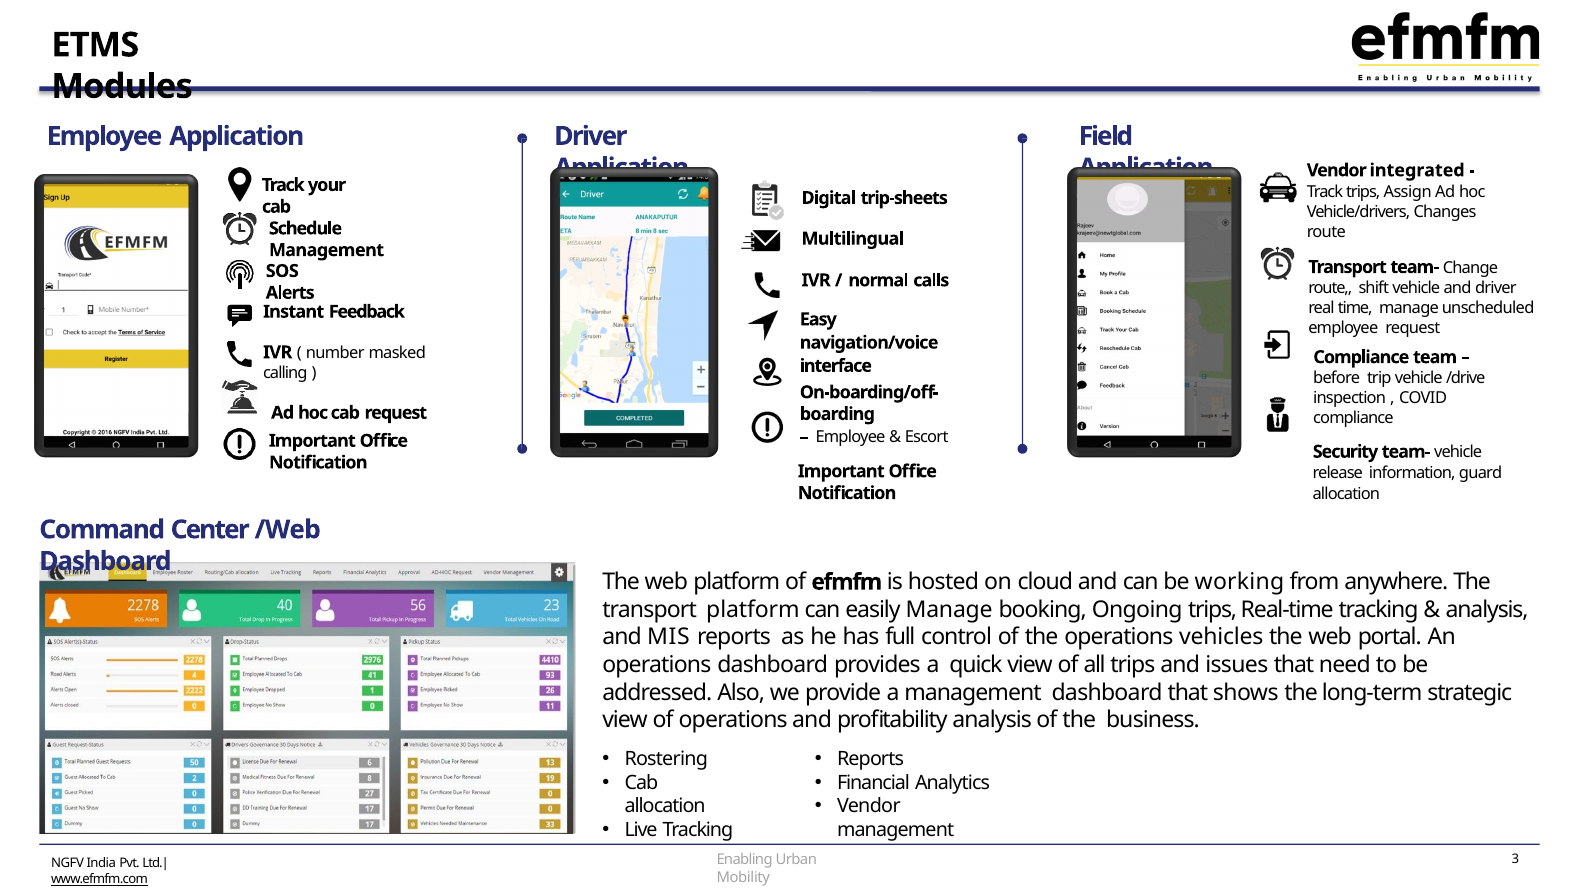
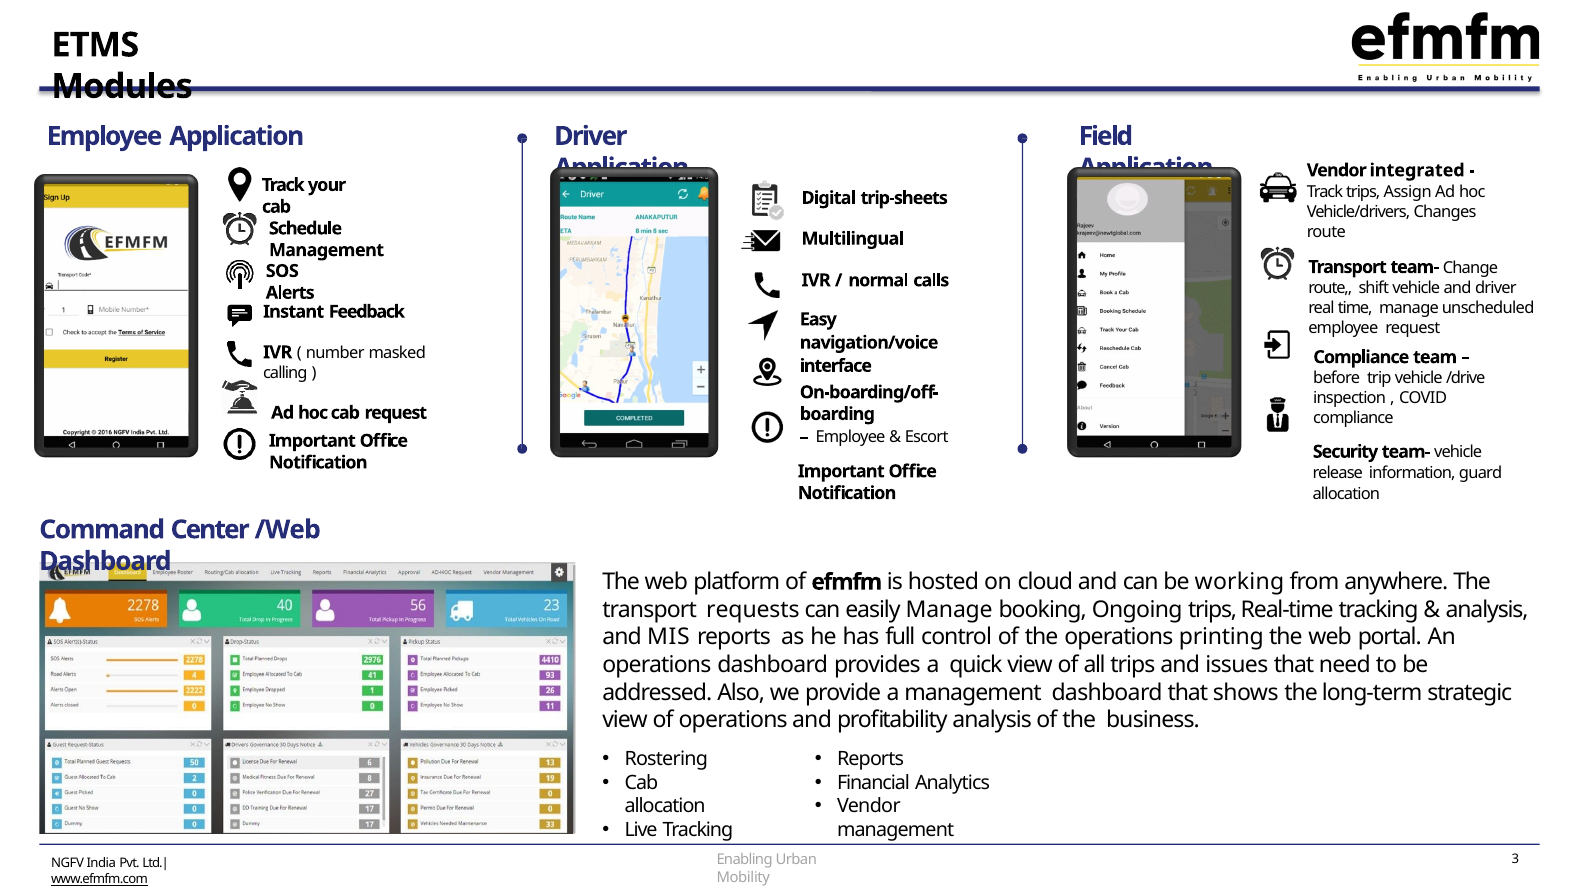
transport platform: platform -> requests (753, 610)
vehicles: vehicles -> printing (1221, 637)
